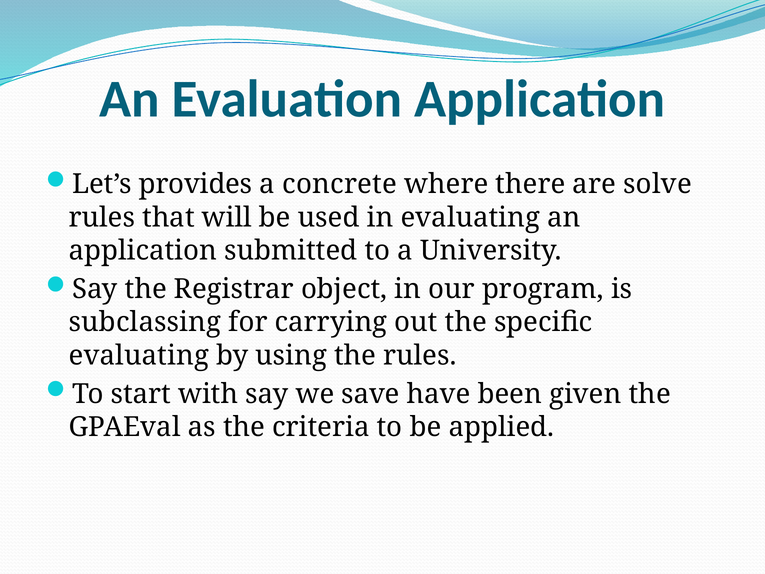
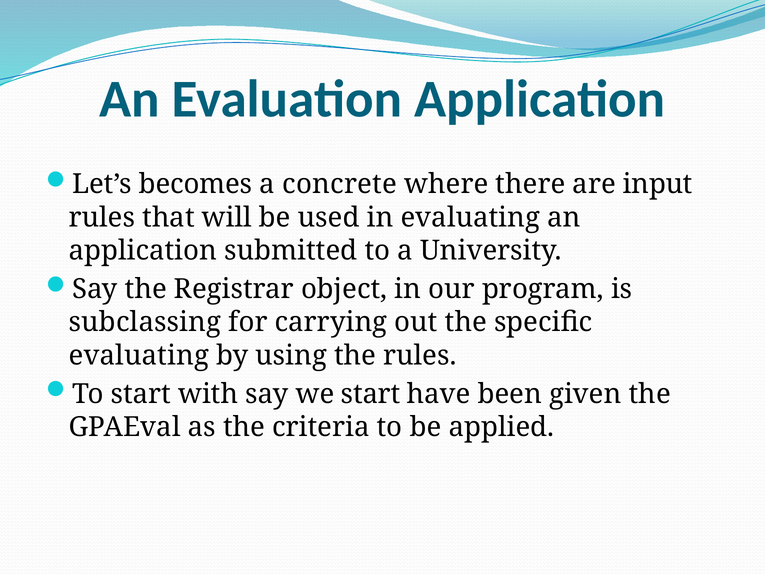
provides: provides -> becomes (196, 184)
solve: solve -> input (658, 184)
we save: save -> start (371, 394)
